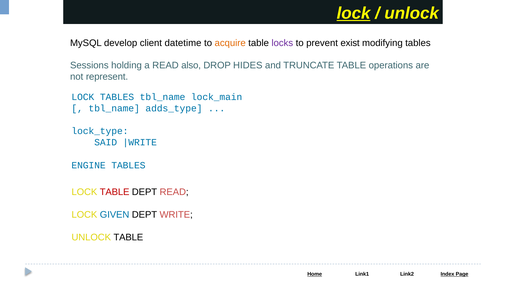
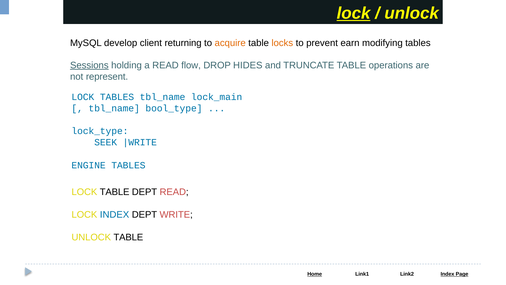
datetime: datetime -> returning (183, 43)
locks colour: purple -> orange (282, 43)
exist: exist -> earn (350, 43)
Sessions underline: none -> present (89, 65)
also: also -> flow (191, 65)
adds_type: adds_type -> bool_type (174, 108)
SAID: SAID -> SEEK (106, 142)
TABLE colour: red -> black (115, 192)
LOCK GIVEN: GIVEN -> INDEX (115, 214)
